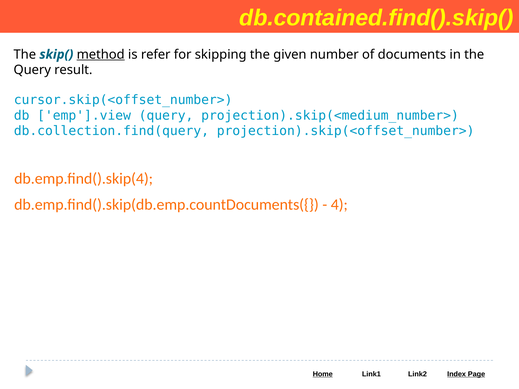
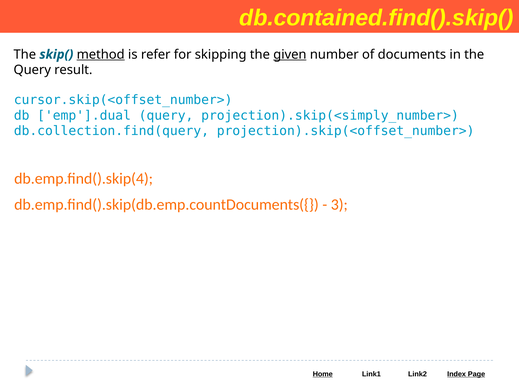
given underline: none -> present (290, 54)
emp'].view: emp'].view -> emp'].dual (84, 116)
projection).skip(<medium_number>: projection).skip(<medium_number> -> projection).skip(<simply_number> (330, 116)
4: 4 -> 3 (339, 205)
